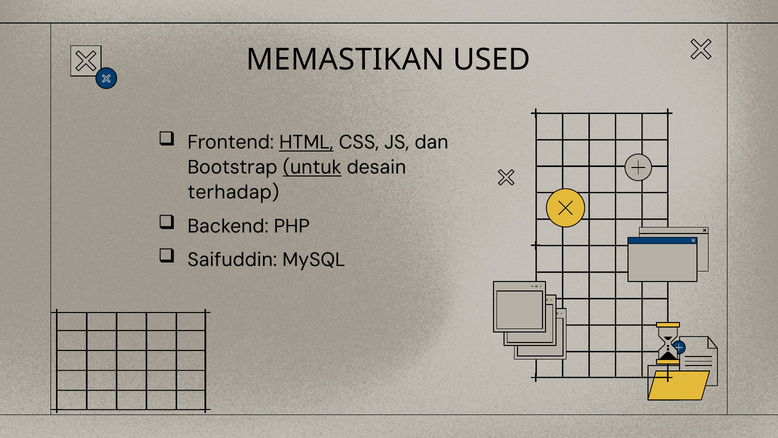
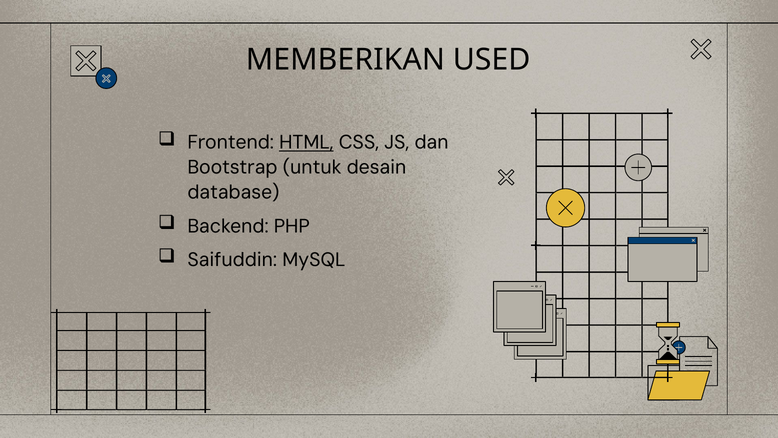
MEMASTIKAN: MEMASTIKAN -> MEMBERIKAN (345, 60)
untuk underline: present -> none (312, 167)
terhadap: terhadap -> database (233, 192)
